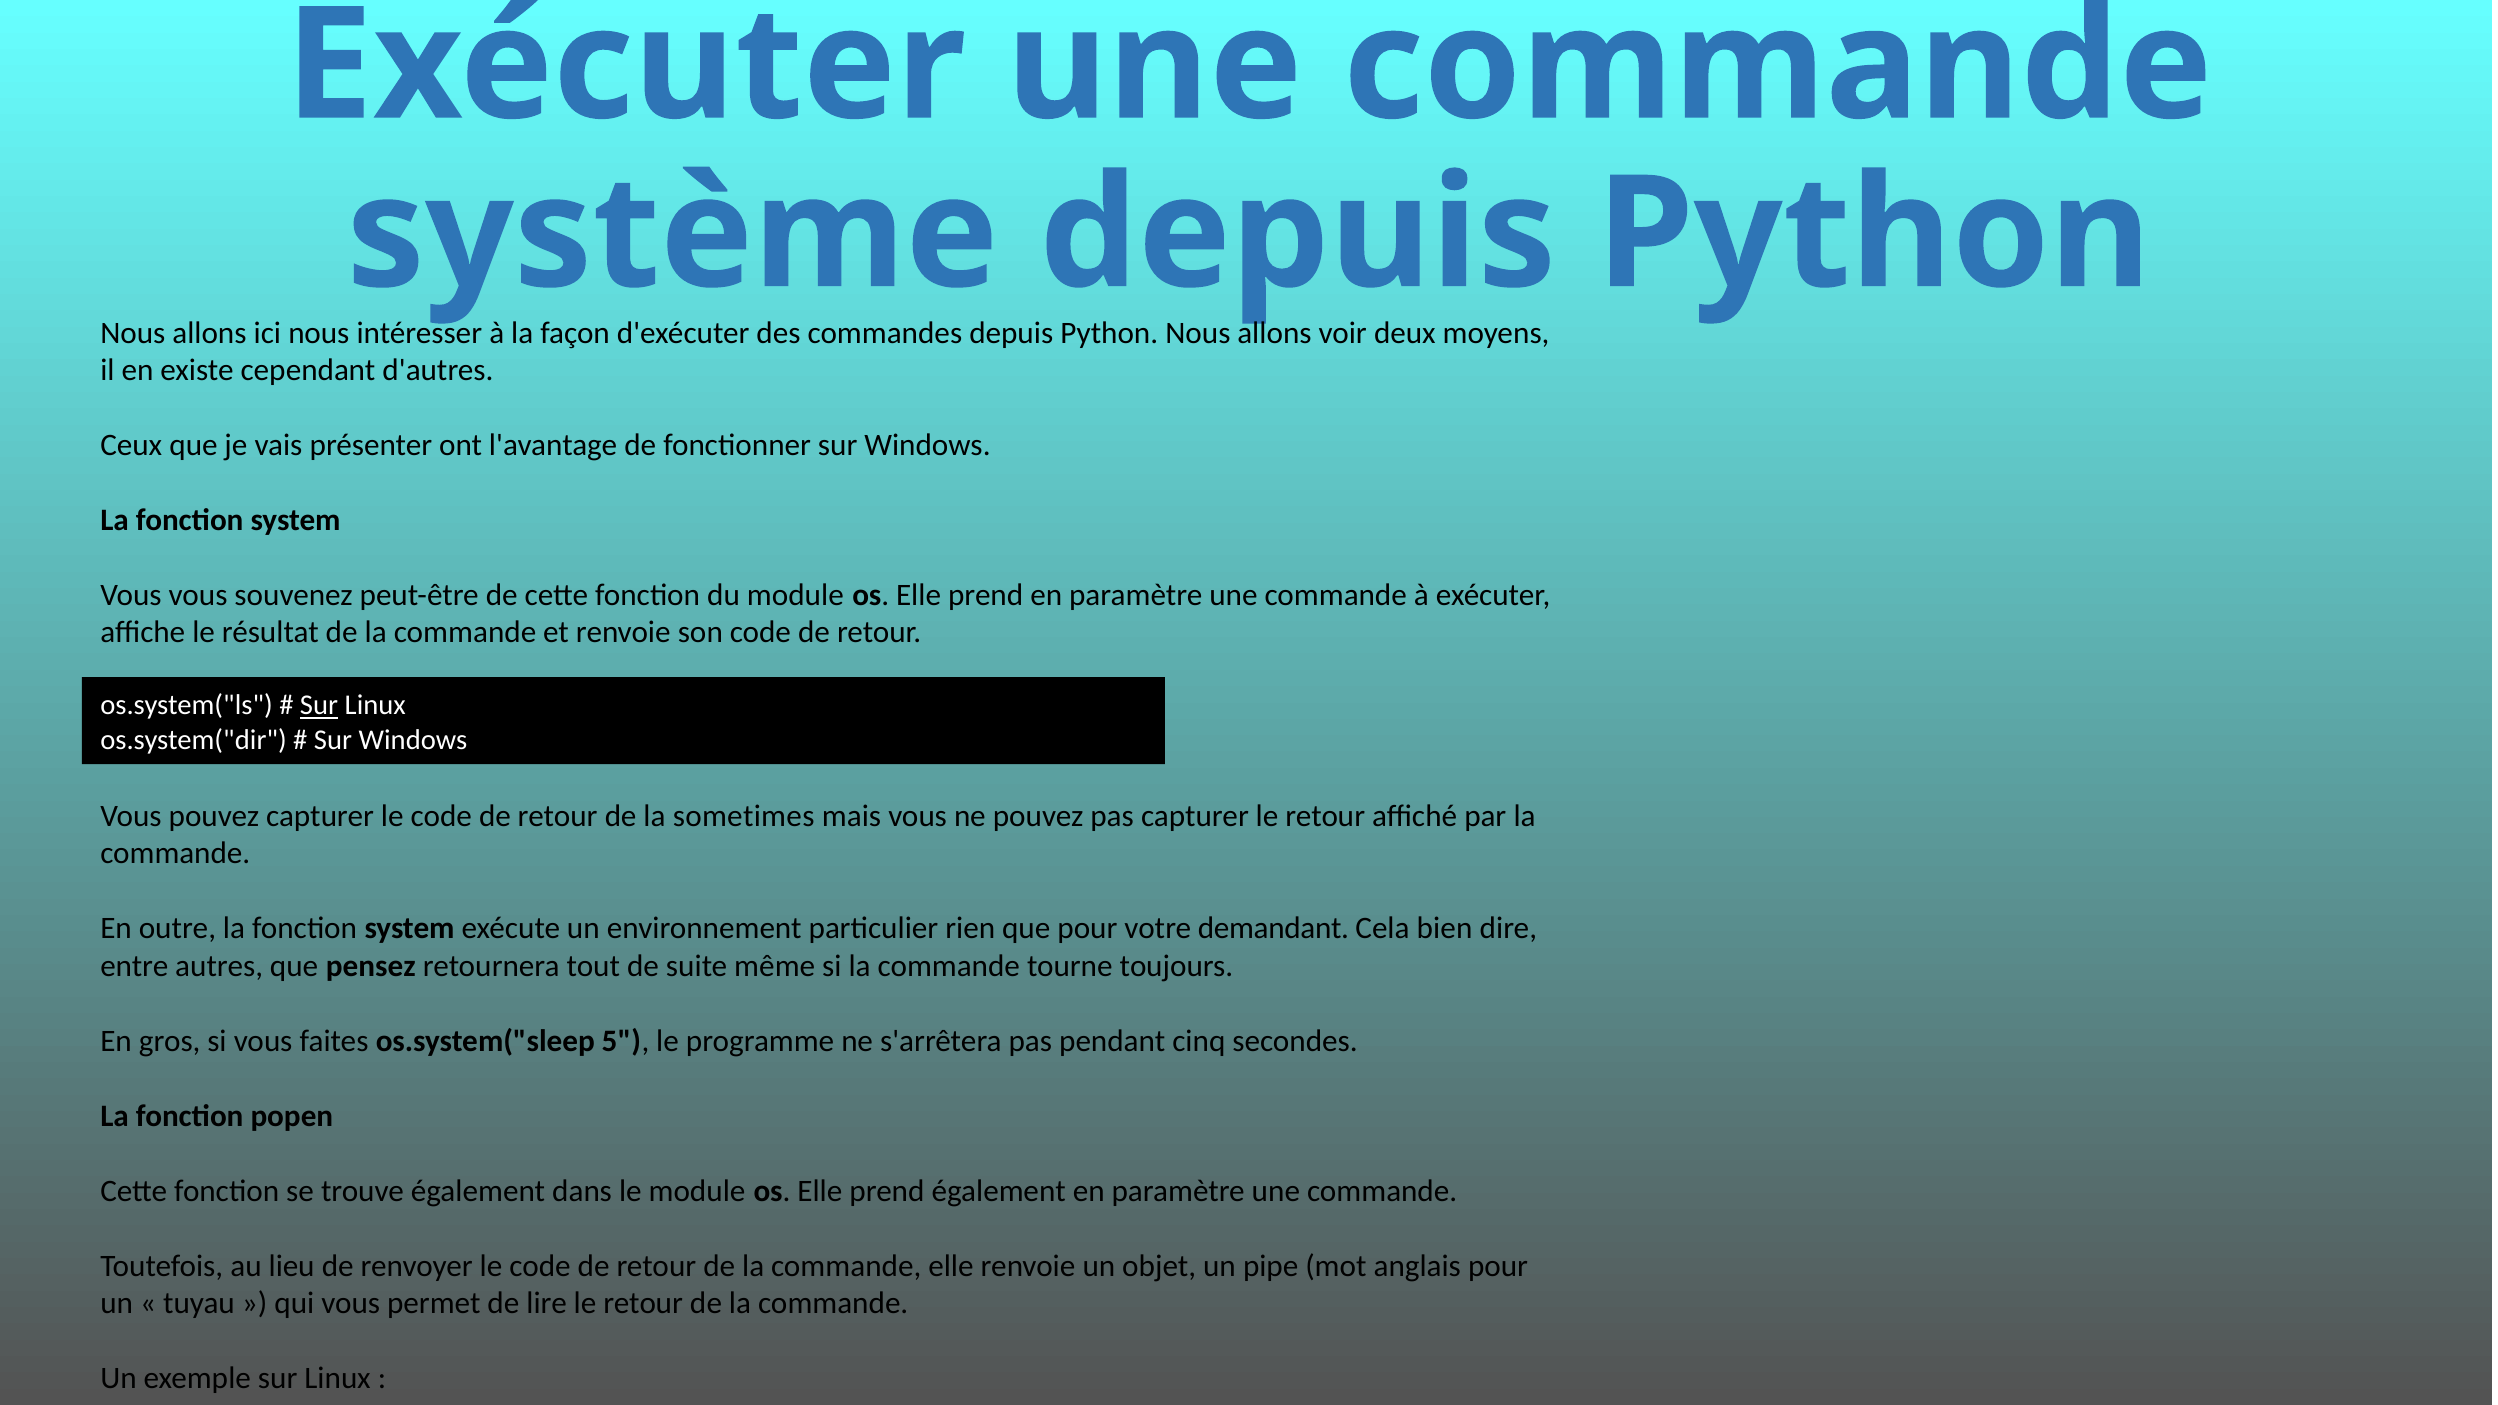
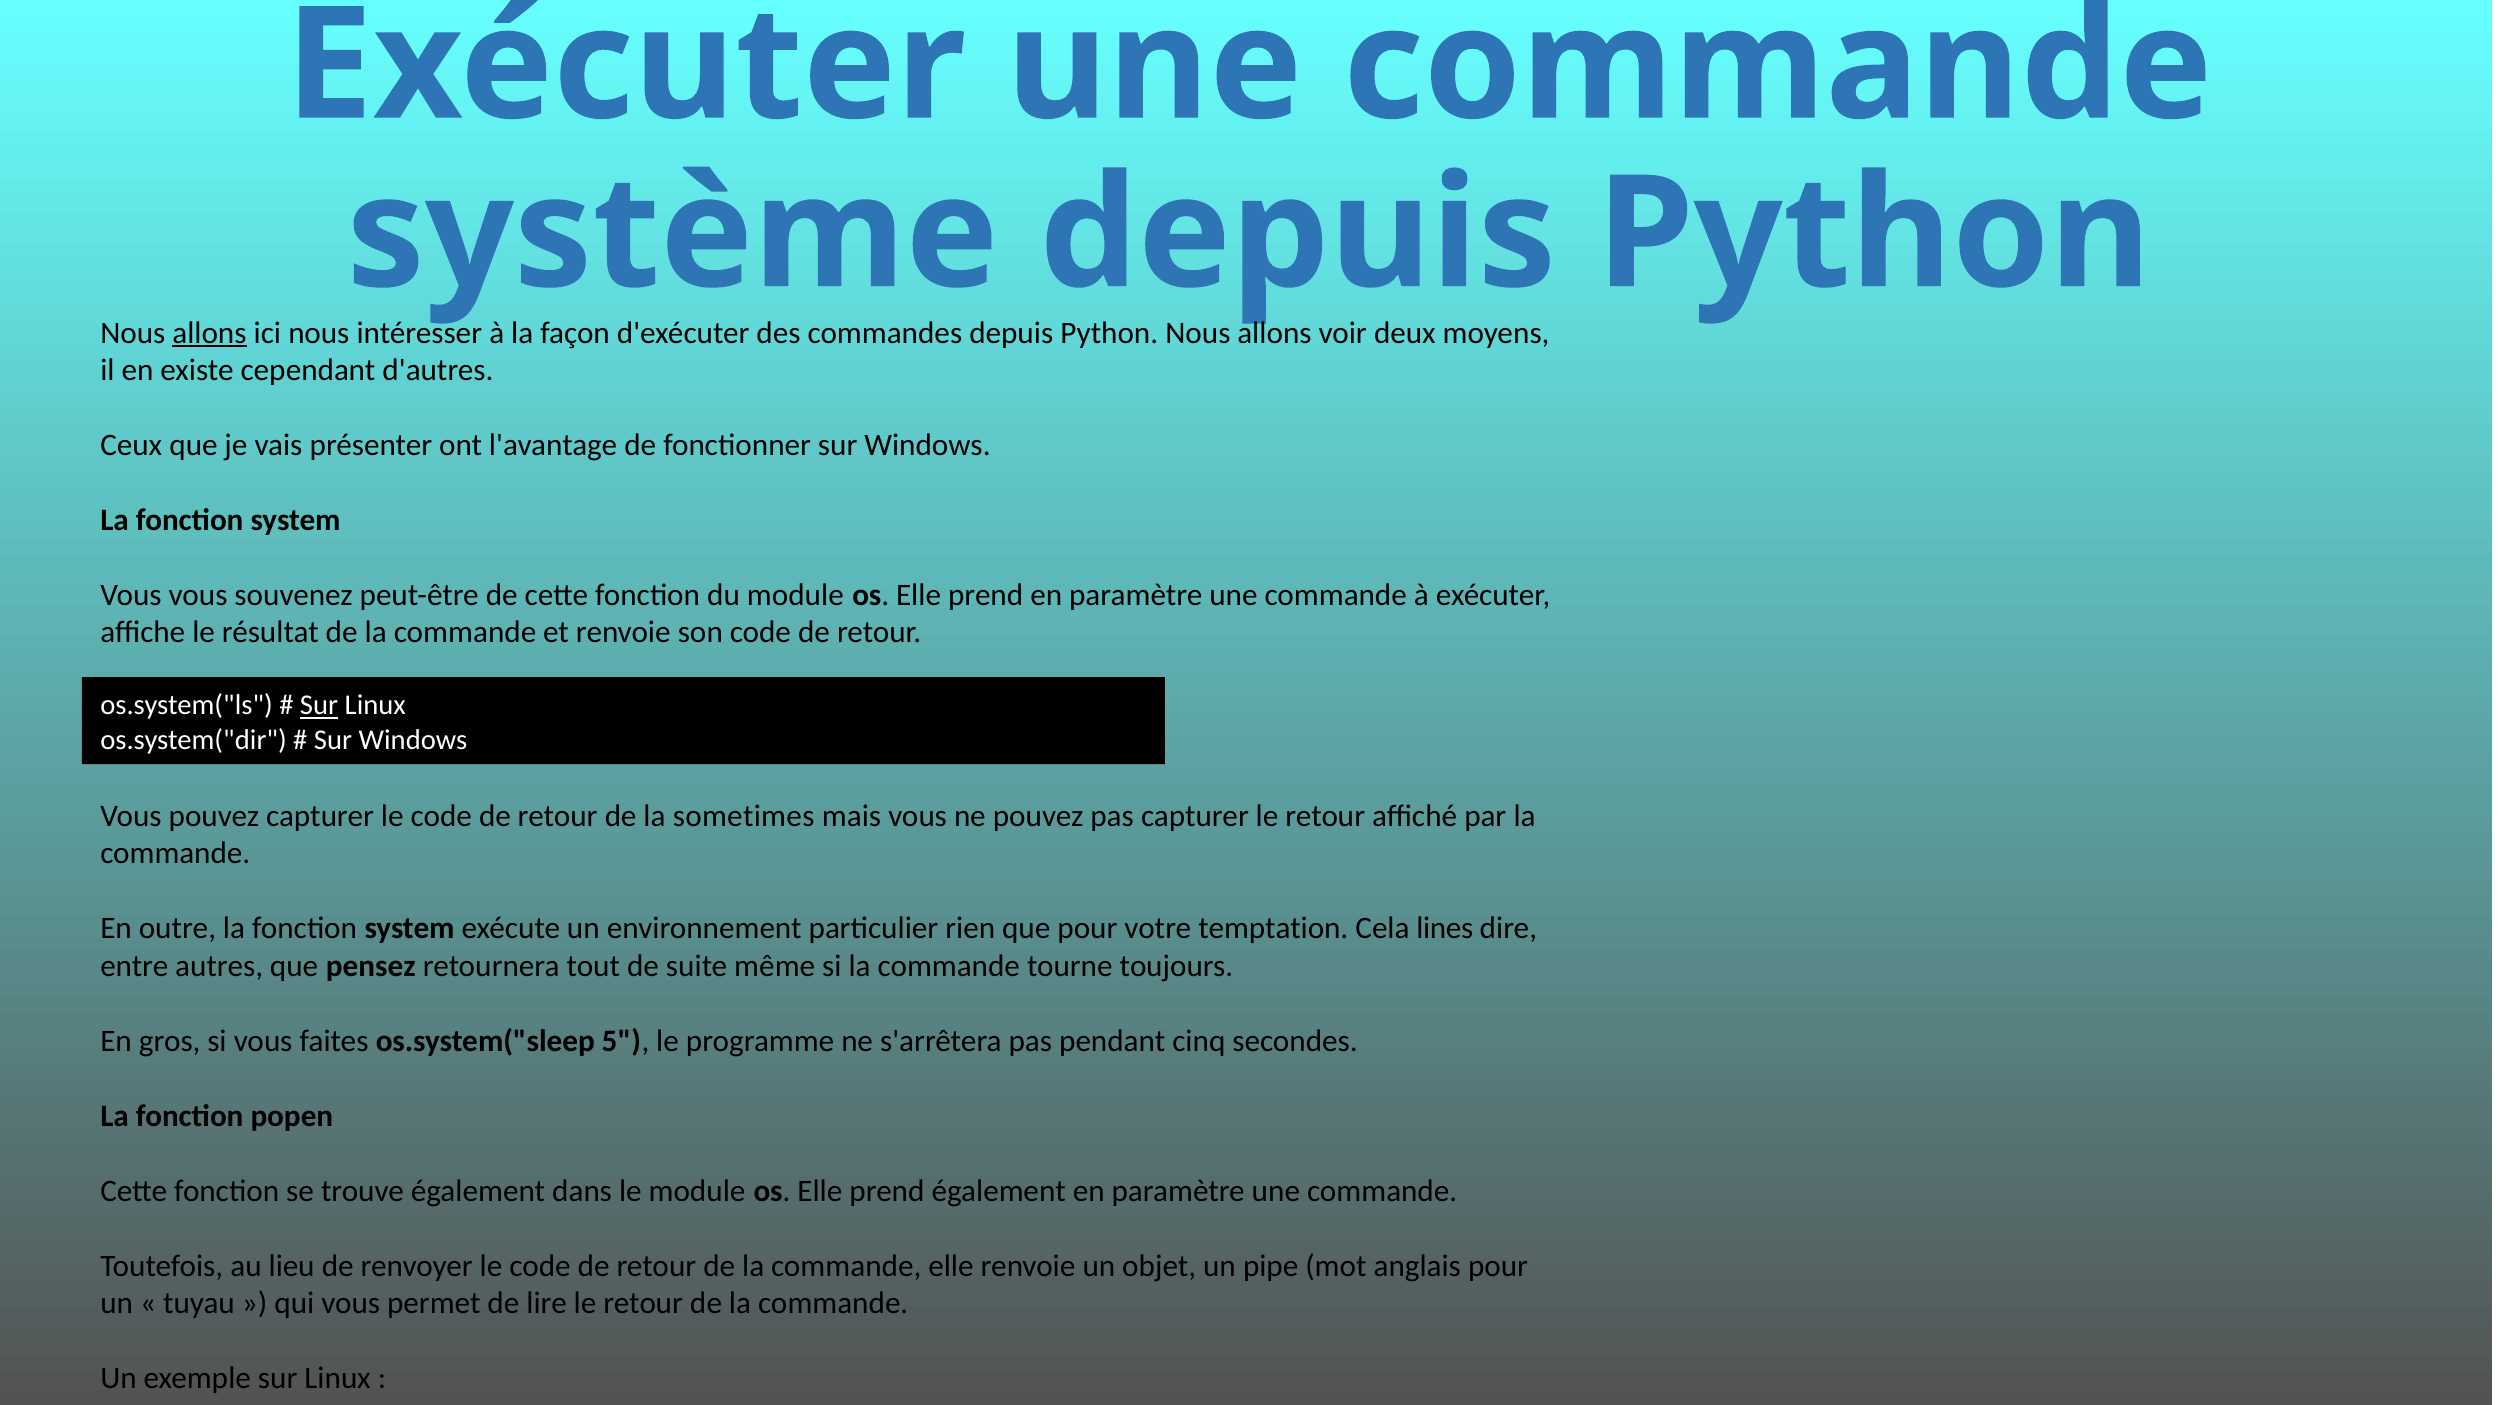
allons underline: none -> present (209, 333)
demandant: demandant -> temptation (1273, 929)
bien: bien -> lines (1445, 929)
